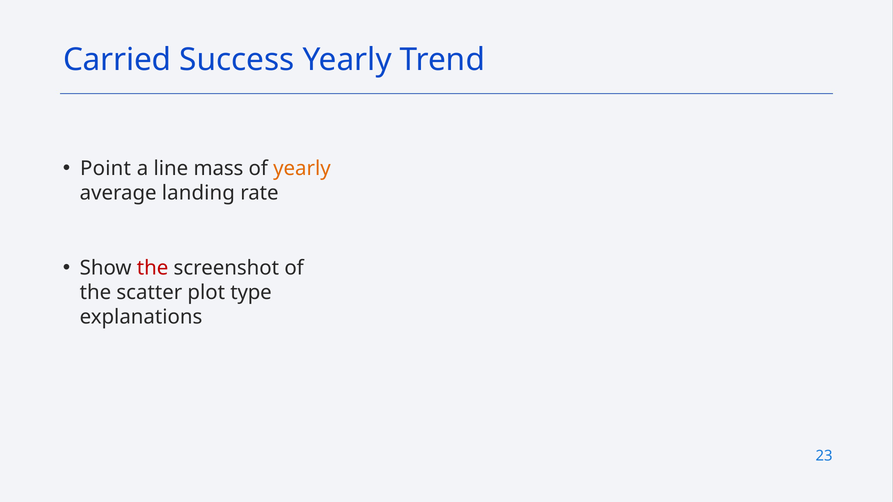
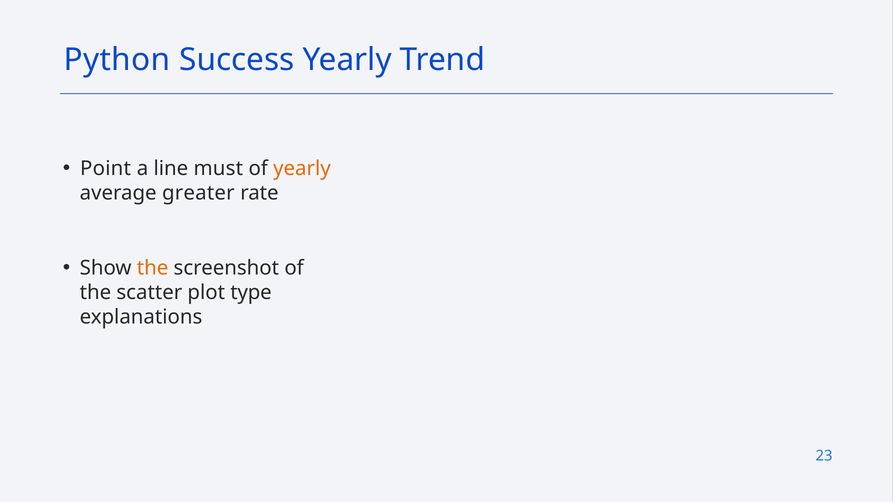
Carried: Carried -> Python (117, 60)
mass: mass -> must (218, 169)
landing: landing -> greater (198, 193)
the colour: red -> orange (153, 268)
